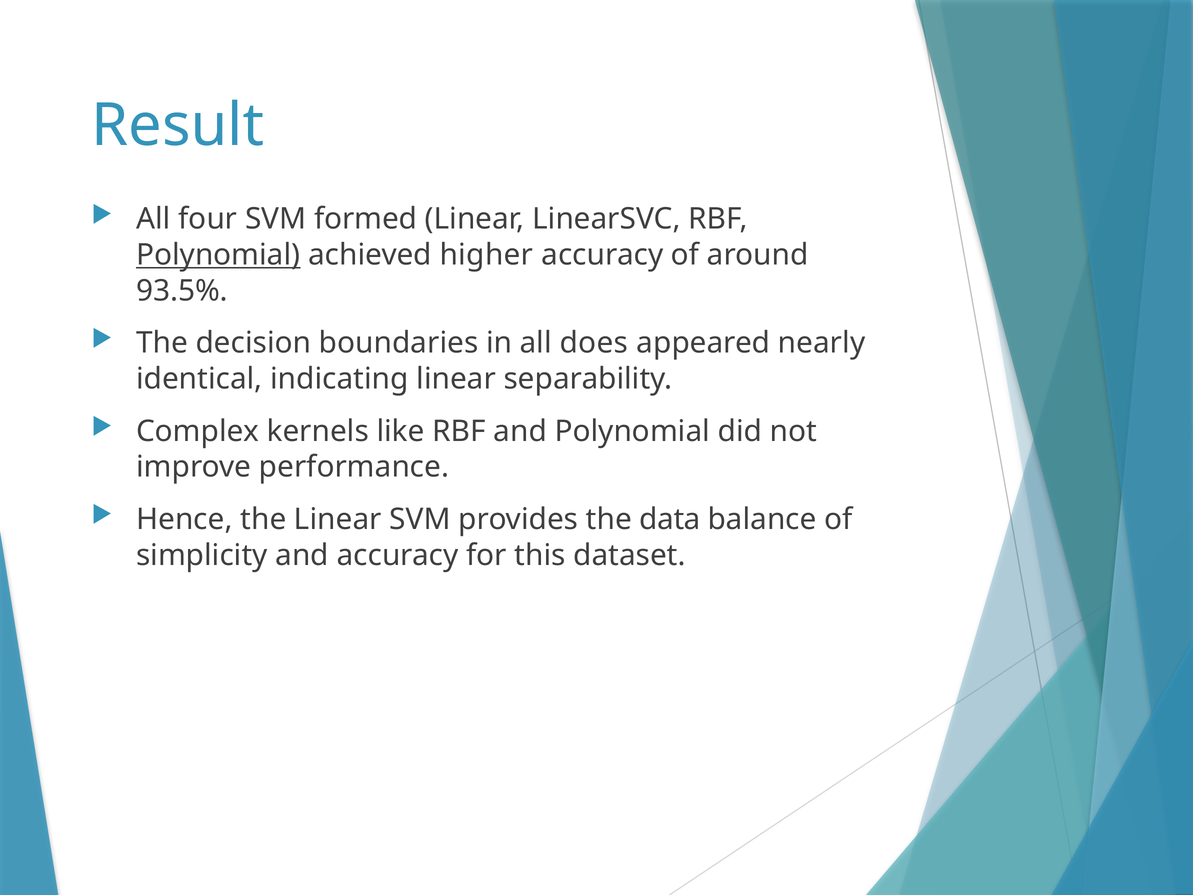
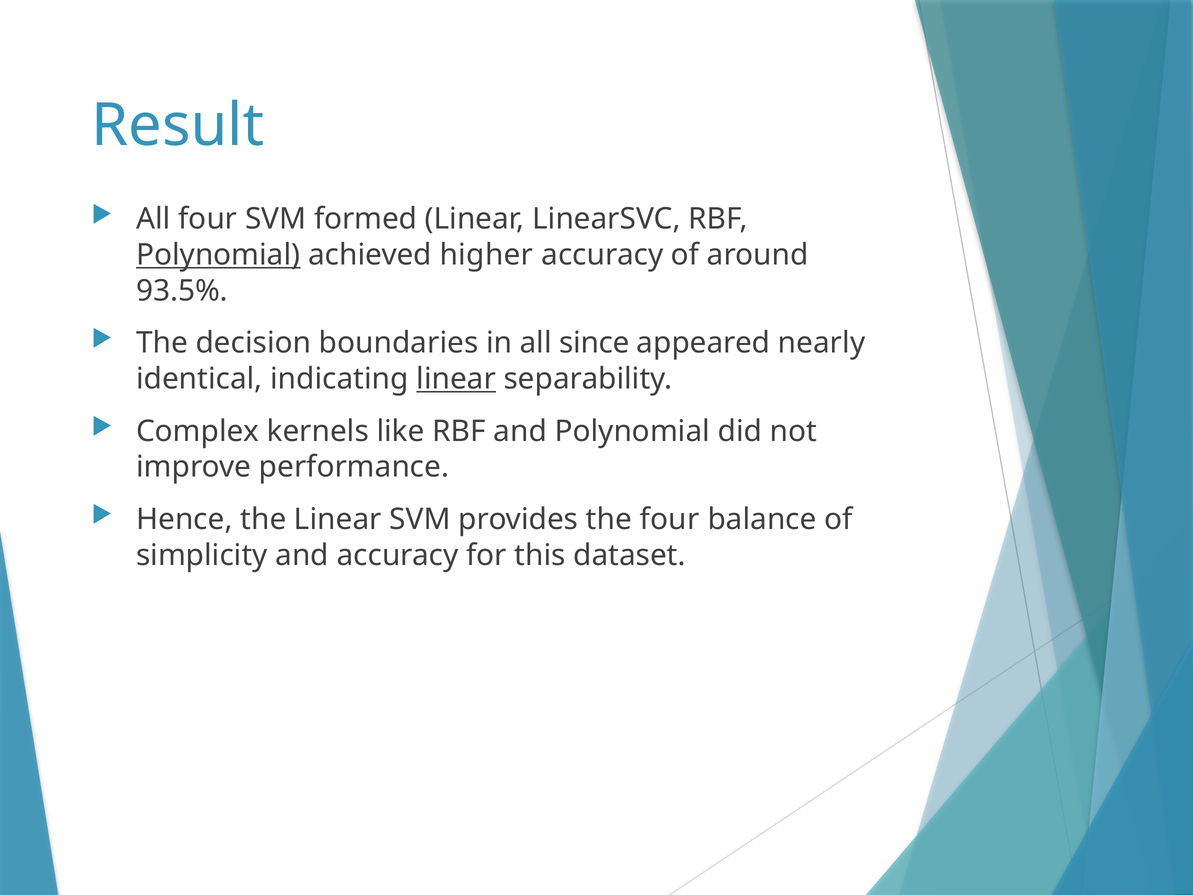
does: does -> since (594, 343)
linear underline: none -> present (456, 379)
the data: data -> four (670, 519)
